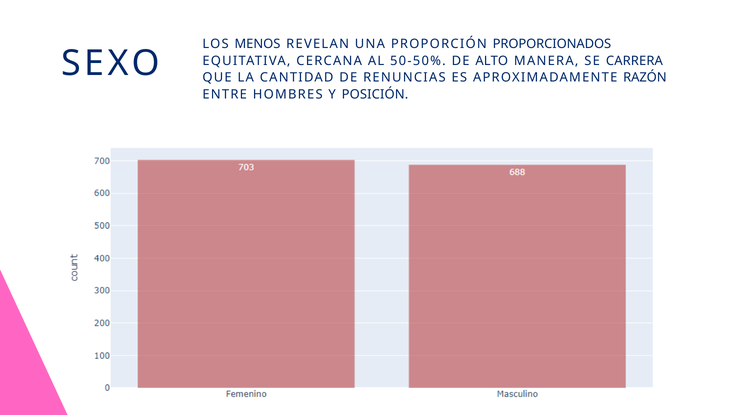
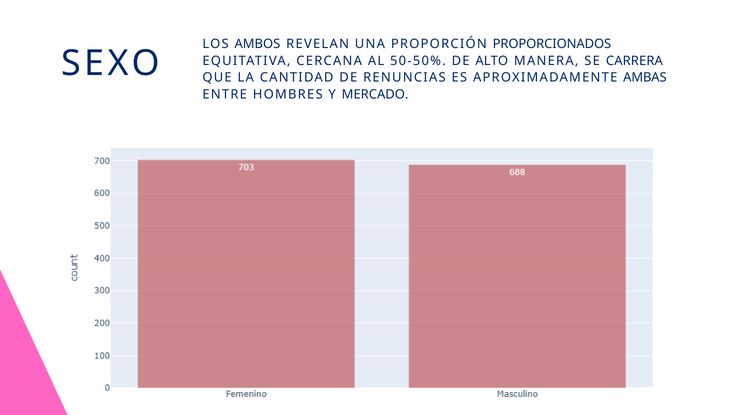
MENOS: MENOS -> AMBOS (257, 44)
RAZÓN: RAZÓN -> AMBAS (645, 78)
POSICIÓN: POSICIÓN -> MERCADO (375, 94)
